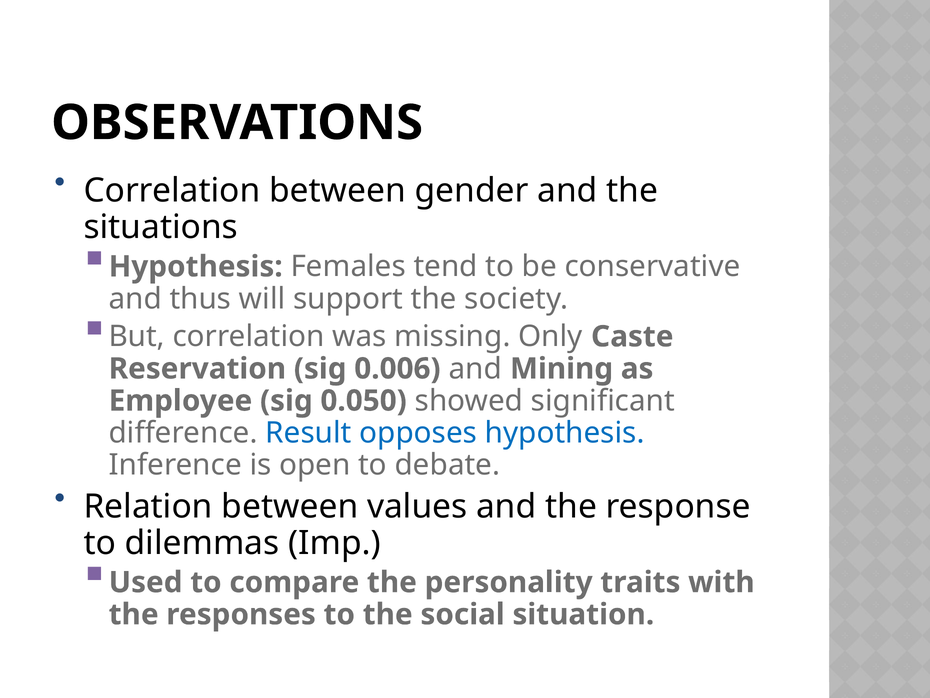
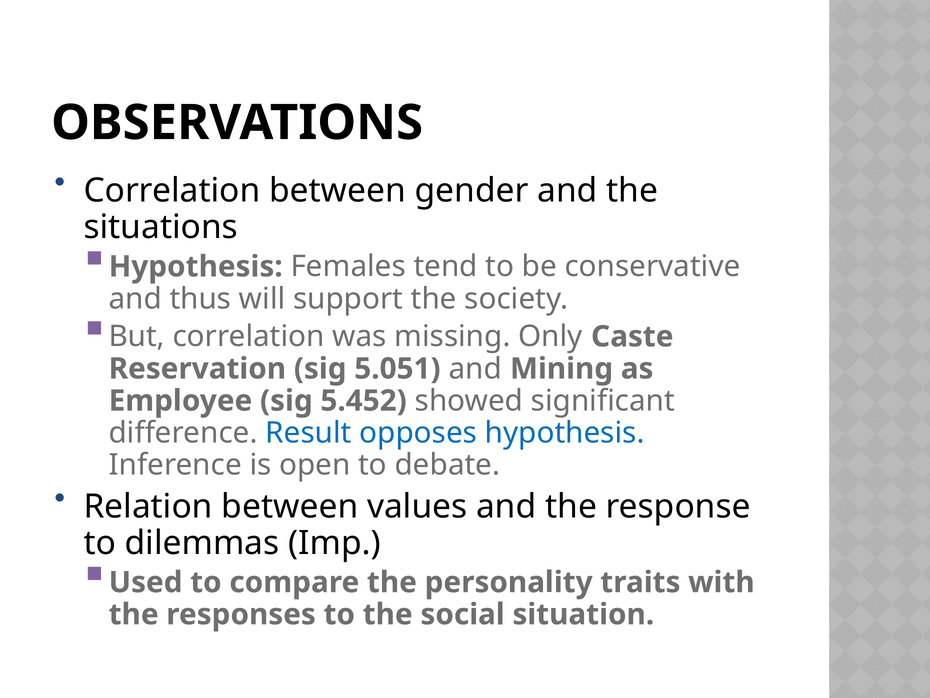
0.006: 0.006 -> 5.051 (397, 368)
0.050: 0.050 -> 5.452 (364, 401)
